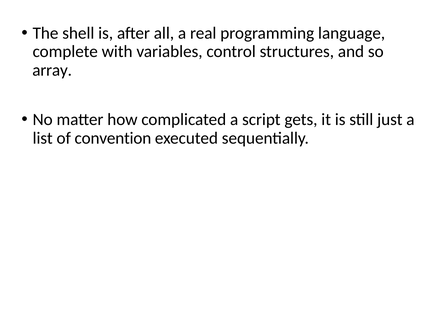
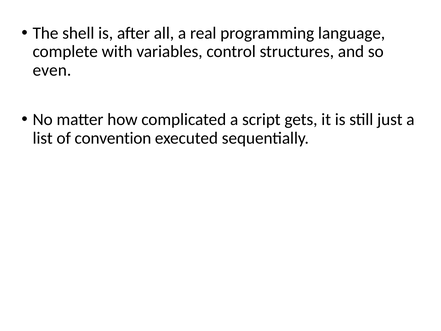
array: array -> even (52, 70)
